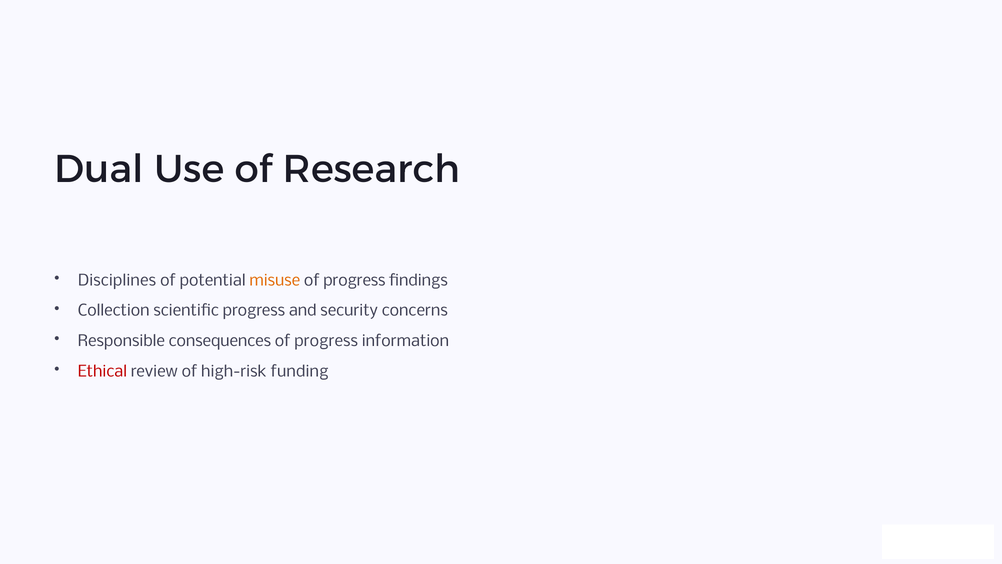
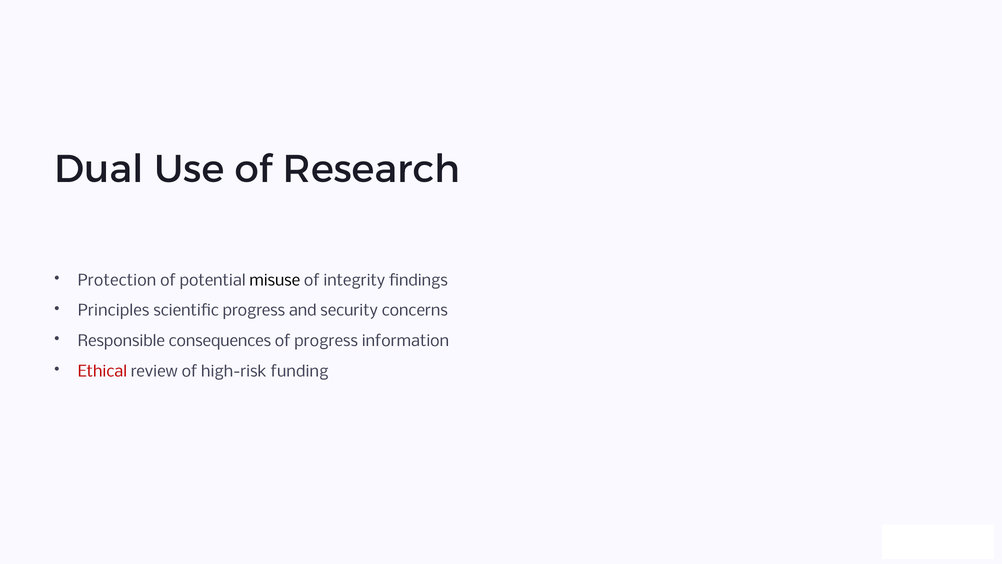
Disciplines: Disciplines -> Protection (117, 280)
misuse colour: orange -> black (275, 280)
progress: progress -> integrity (354, 280)
Collection: Collection -> Principles (114, 311)
